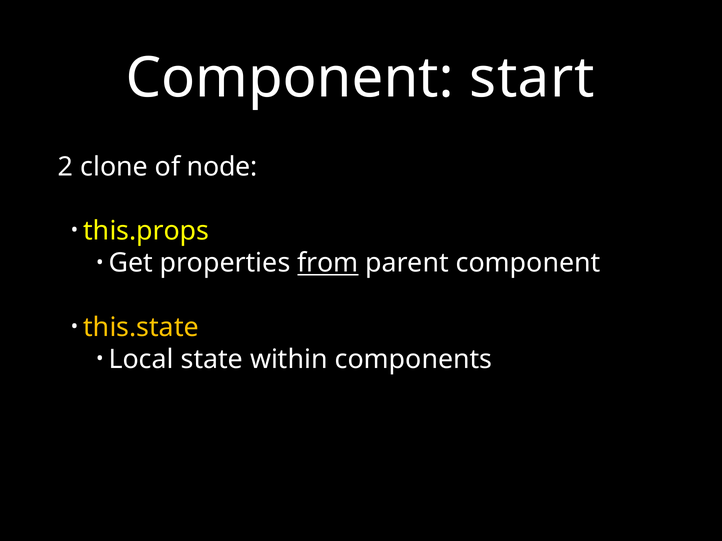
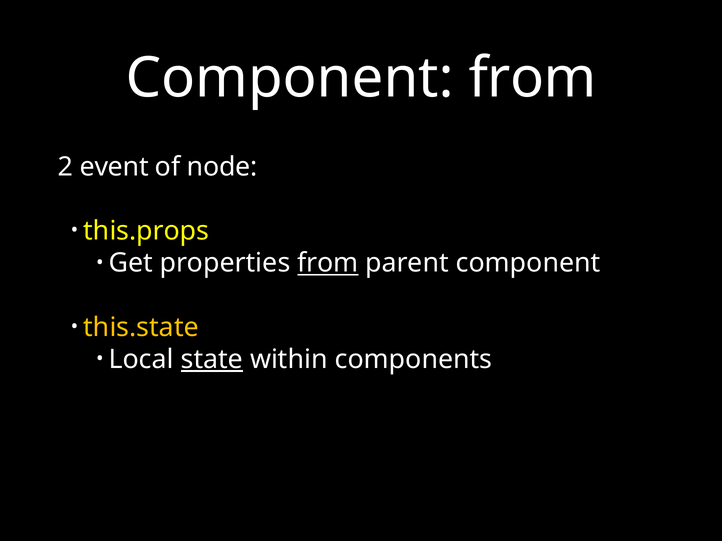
Component start: start -> from (532, 78)
clone: clone -> event (114, 167)
state underline: none -> present (212, 360)
